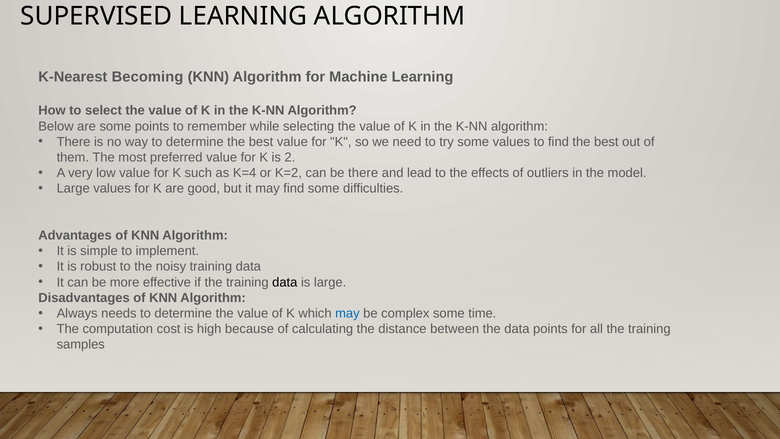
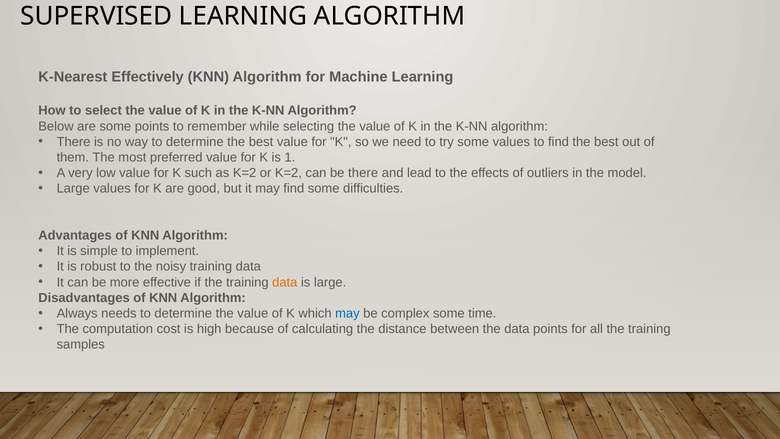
Becoming: Becoming -> Effectively (148, 77)
2: 2 -> 1 (290, 157)
as K=4: K=4 -> K=2 (245, 173)
data colour: black -> orange (285, 282)
